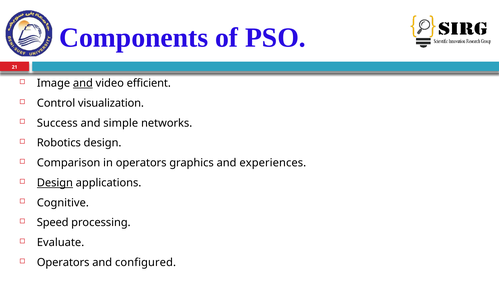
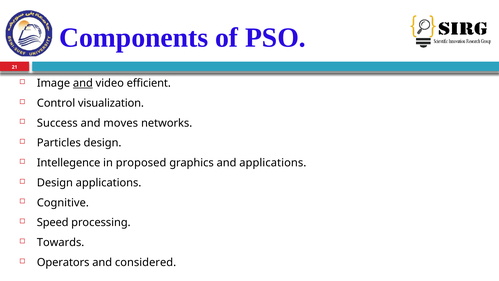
simple: simple -> moves (121, 123)
Robotics: Robotics -> Particles (59, 143)
Comparison: Comparison -> Intellegence (69, 163)
in operators: operators -> proposed (141, 163)
and experiences: experiences -> applications (273, 163)
Design underline: present -> none (55, 183)
Evaluate: Evaluate -> Towards (61, 242)
configured: configured -> considered (146, 262)
